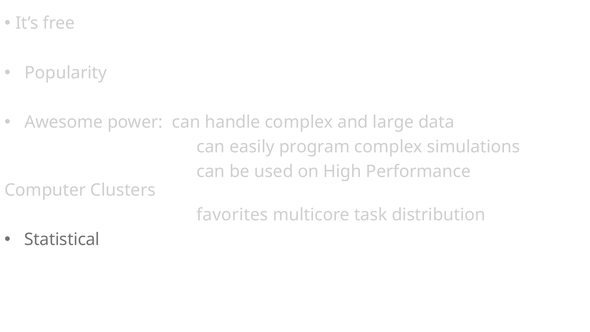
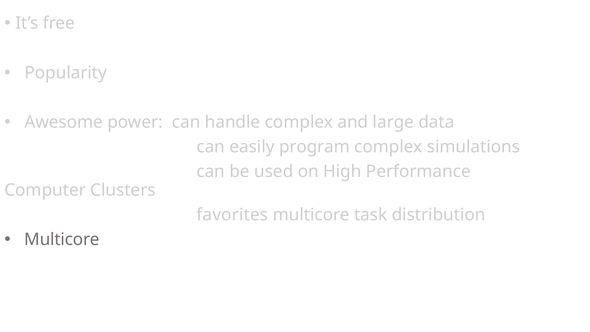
Statistical: Statistical -> Multicore (62, 239)
